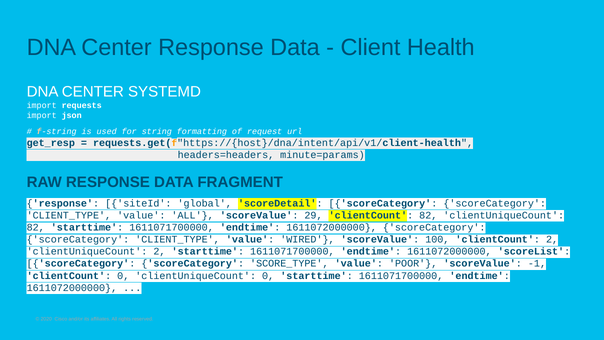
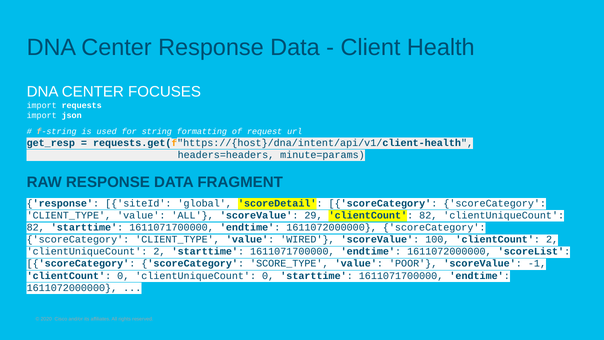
SYSTEMD: SYSTEMD -> FOCUSES (165, 92)
